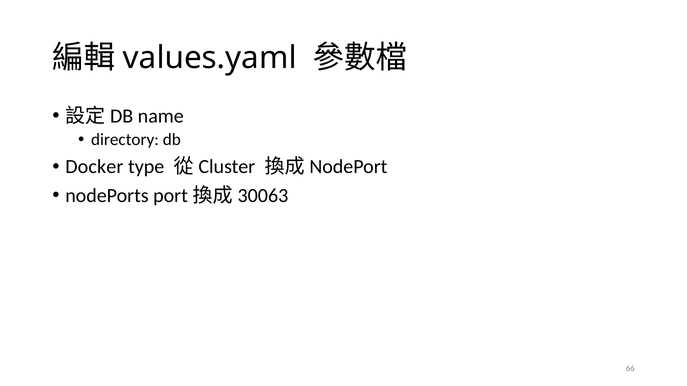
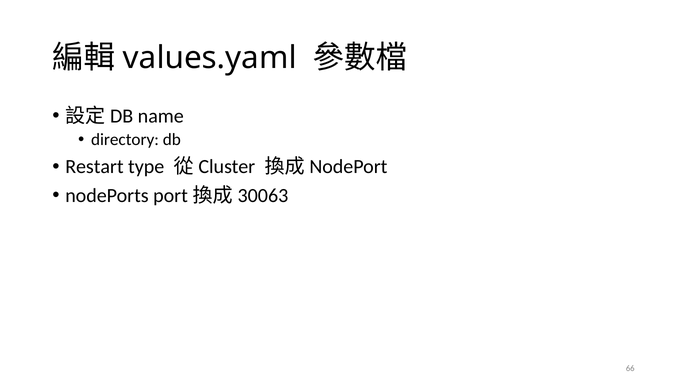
Docker: Docker -> Restart (94, 167)
